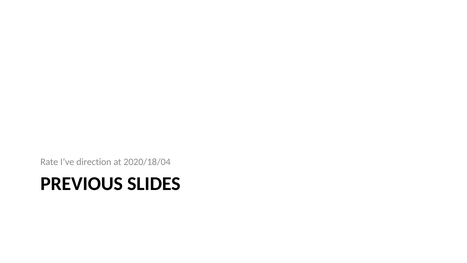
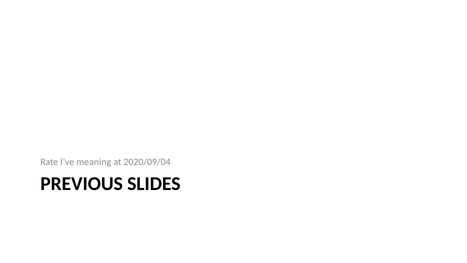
direction: direction -> meaning (94, 162)
2020/18/04: 2020/18/04 -> 2020/09/04 (147, 162)
